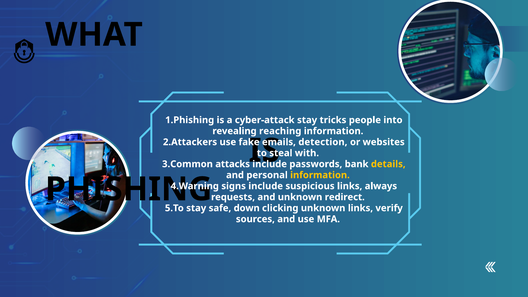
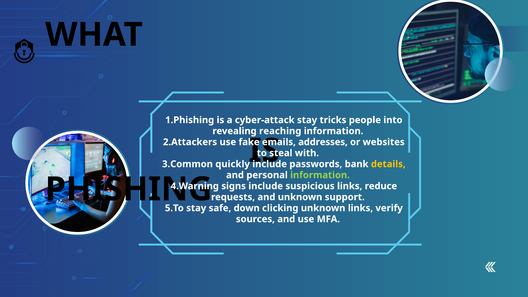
detection: detection -> addresses (323, 142)
attacks: attacks -> quickly (233, 164)
information colour: yellow -> light green (320, 175)
always: always -> reduce (381, 186)
redirect: redirect -> support (345, 197)
